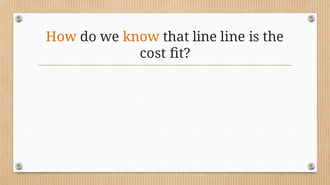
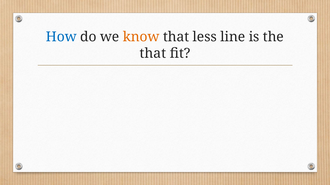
How colour: orange -> blue (61, 37)
that line: line -> less (205, 37)
cost: cost -> that (153, 54)
